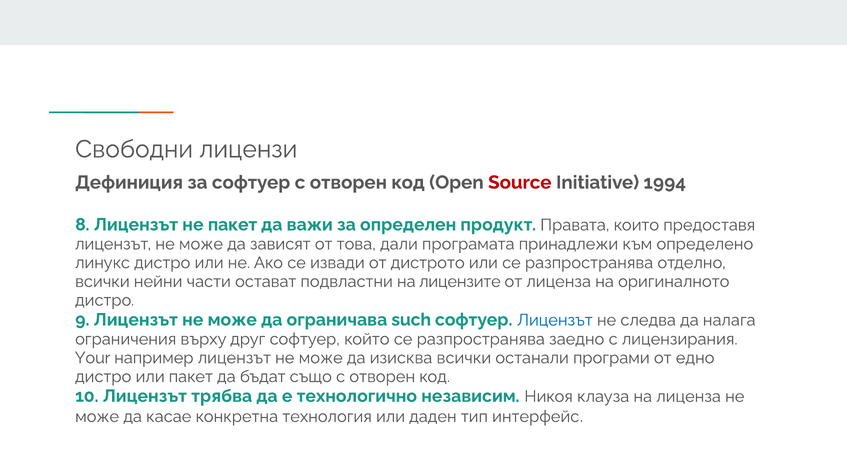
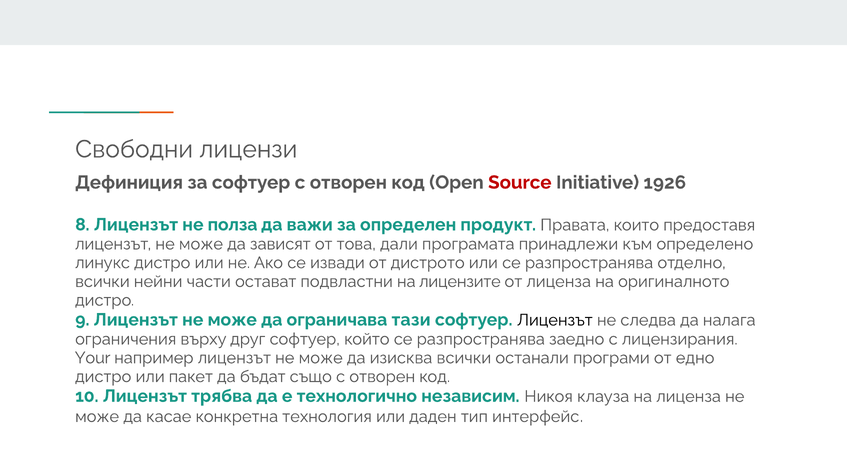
1994: 1994 -> 1926 (665, 183)
не пакет: пакет -> полза (233, 225)
such: such -> тази (411, 320)
Лицензът colour: blue -> black (555, 320)
